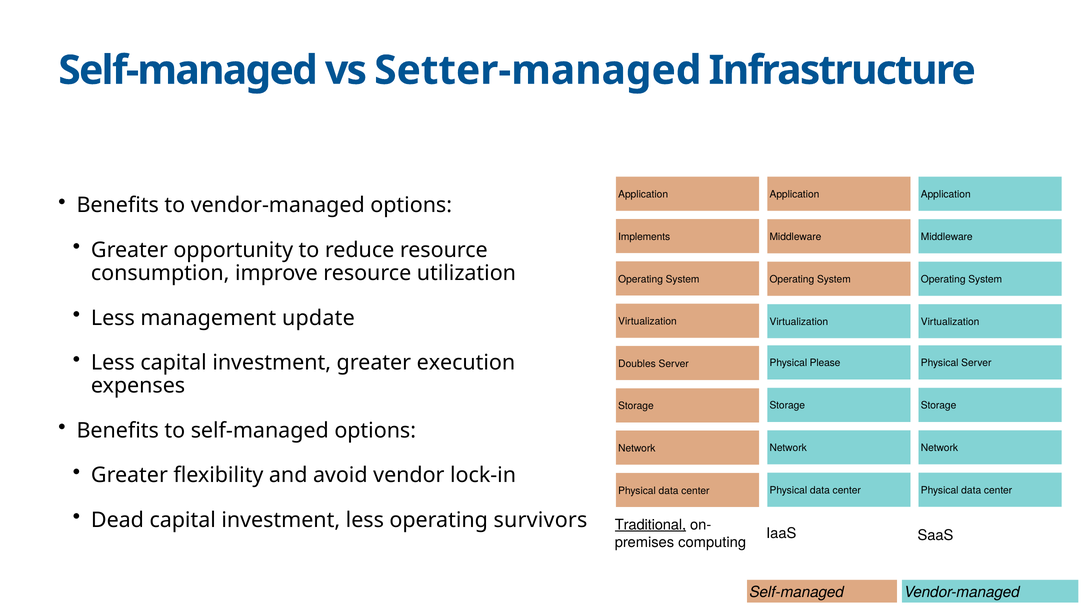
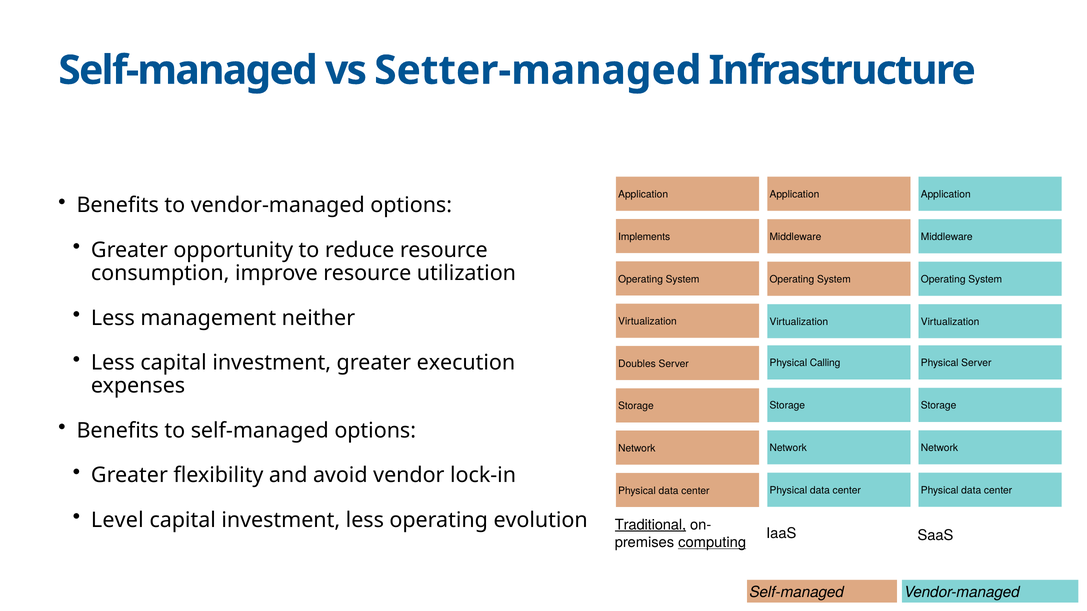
update: update -> neither (318, 318)
Please: Please -> Calling (825, 363)
Dead: Dead -> Level (117, 520)
survivors: survivors -> evolution (541, 520)
computing underline: none -> present (712, 543)
